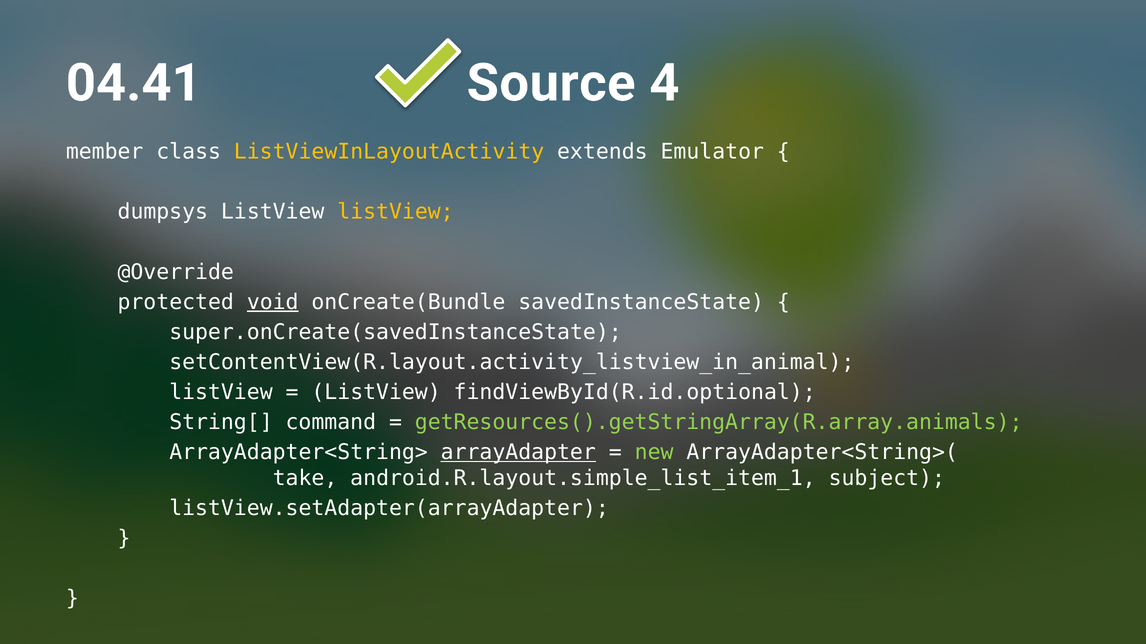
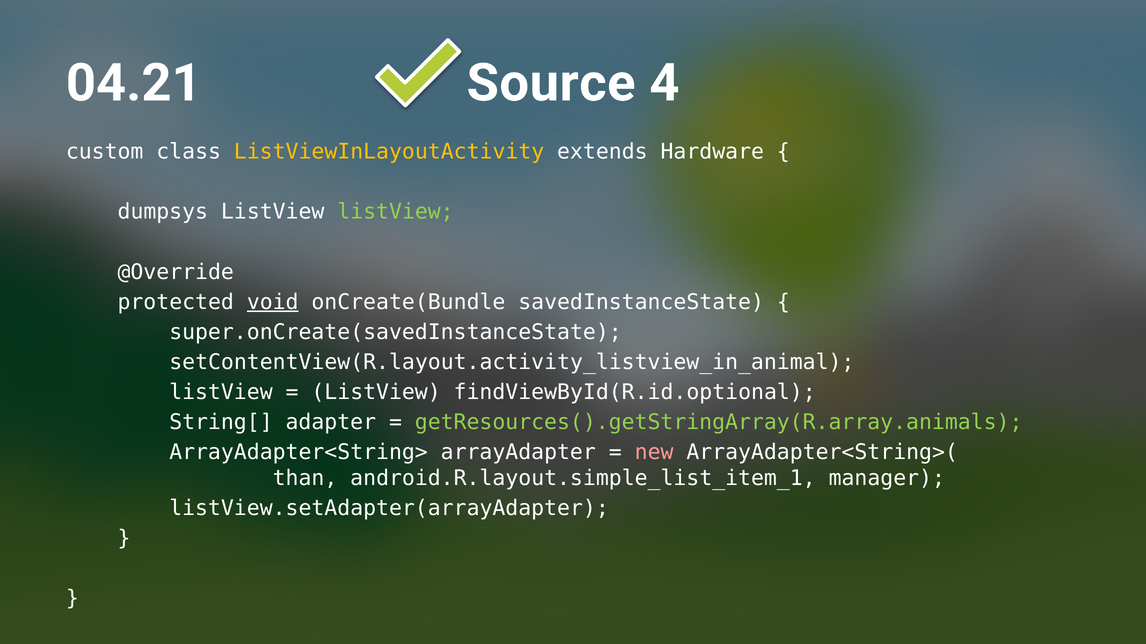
04.41: 04.41 -> 04.21 (134, 83)
member: member -> custom (105, 152)
Emulator: Emulator -> Hardware (712, 152)
listView colour: yellow -> light green (396, 212)
command: command -> adapter (331, 423)
arrayAdapter underline: present -> none (518, 453)
new colour: light green -> pink (654, 453)
take: take -> than (305, 479)
subject: subject -> manager (887, 479)
